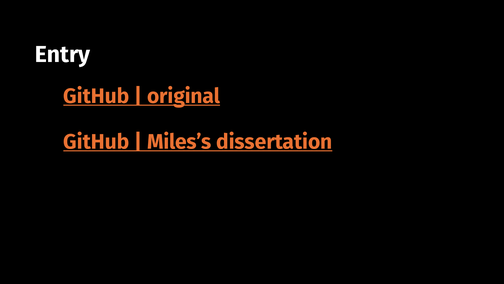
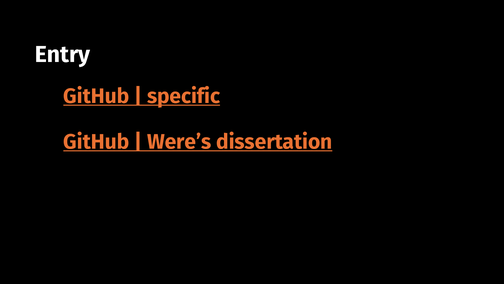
original: original -> specific (184, 96)
Miles’s: Miles’s -> Were’s (179, 142)
